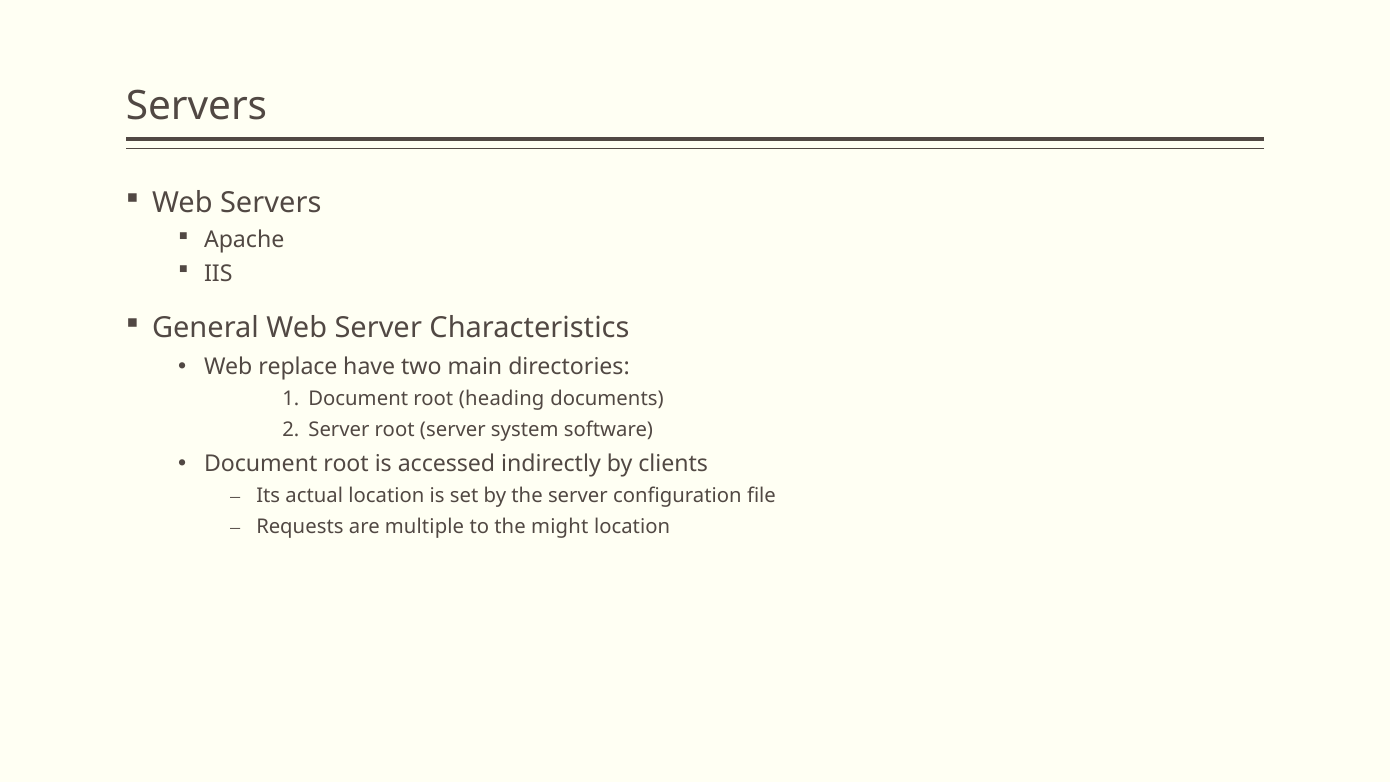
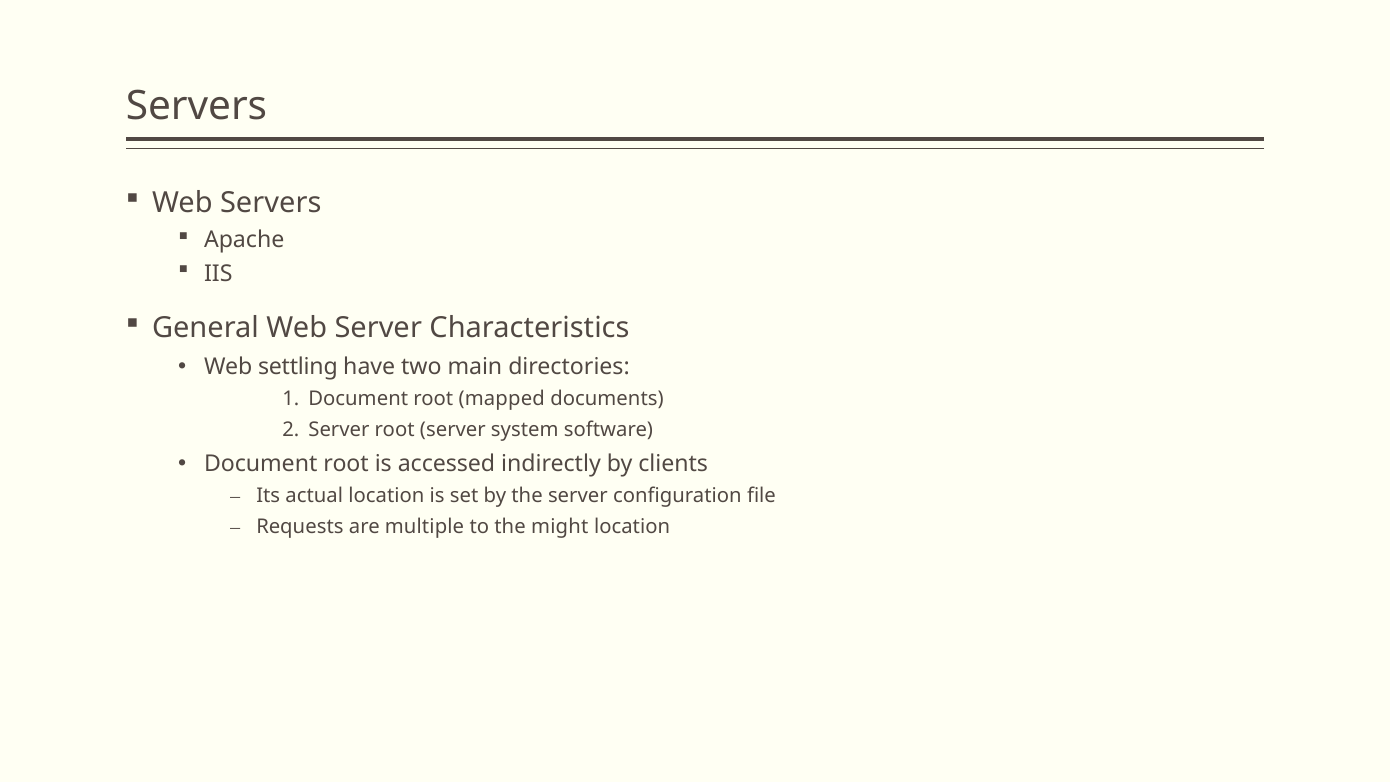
replace: replace -> settling (298, 367)
heading: heading -> mapped (502, 399)
